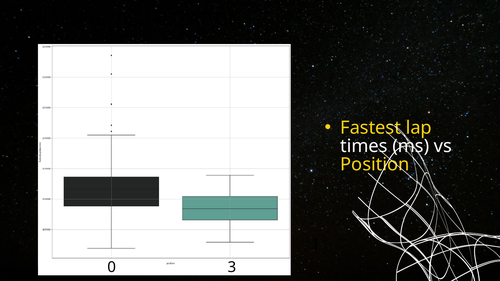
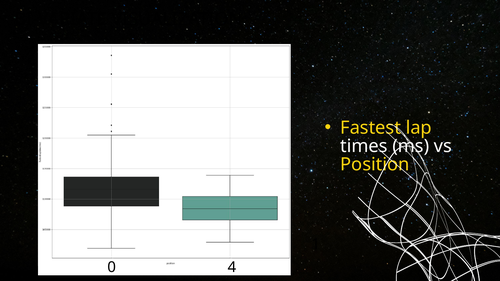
3: 3 -> 4 (232, 268)
